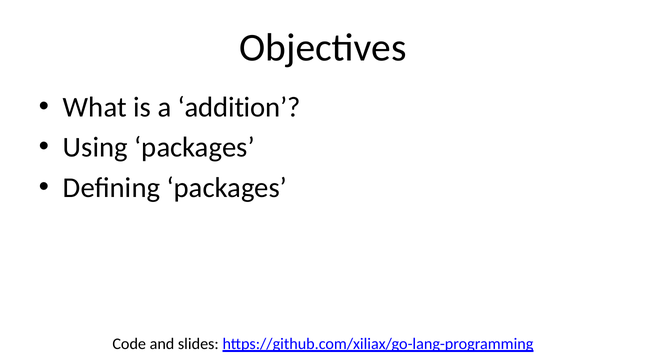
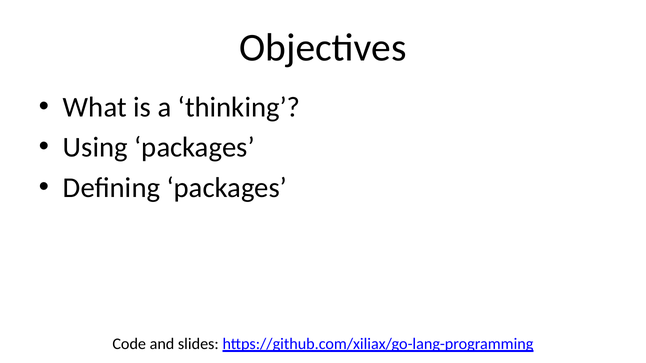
addition: addition -> thinking (239, 107)
